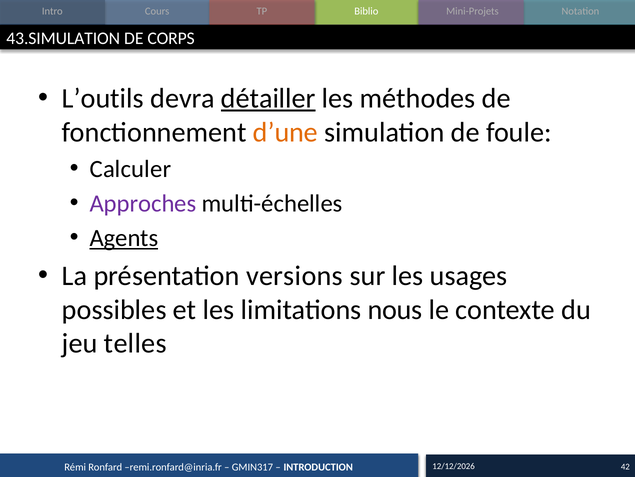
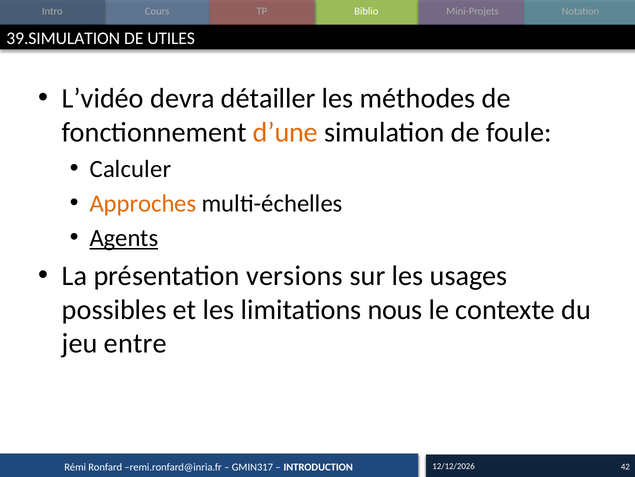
43.SIMULATION: 43.SIMULATION -> 39.SIMULATION (63, 38)
CORPS: CORPS -> UTILES (171, 38)
L’outils: L’outils -> L’vidéo (103, 98)
détailler underline: present -> none (268, 98)
Approches colour: purple -> orange (143, 203)
telles: telles -> entre (135, 343)
